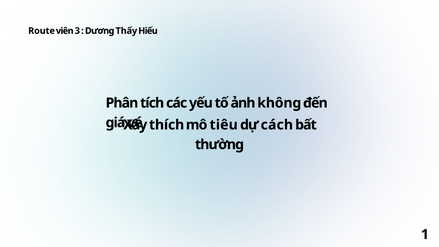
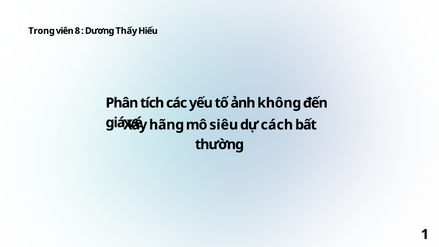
Route: Route -> Trong (42, 31)
3: 3 -> 8 (77, 31)
thích: thích -> hãng (167, 125)
tiêu: tiêu -> siêu (224, 125)
